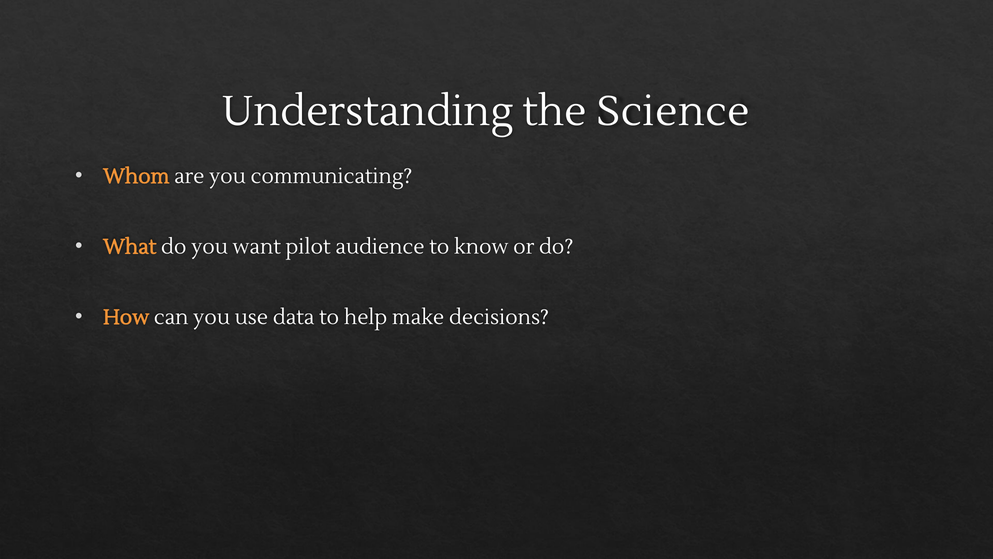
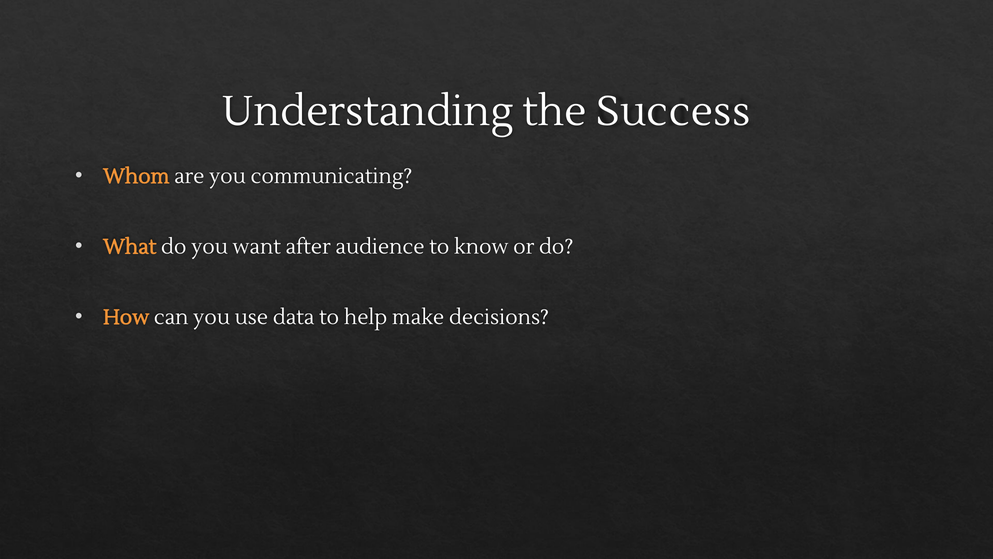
Science: Science -> Success (673, 112)
pilot: pilot -> after (308, 247)
